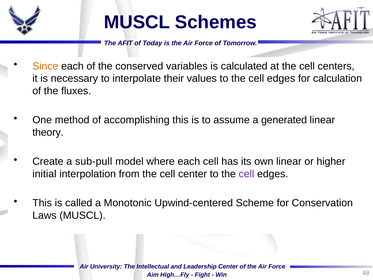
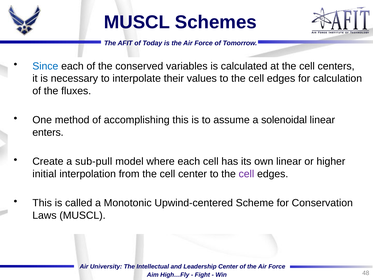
Since colour: orange -> blue (45, 66)
generated: generated -> solenoidal (284, 120)
theory: theory -> enters (48, 132)
